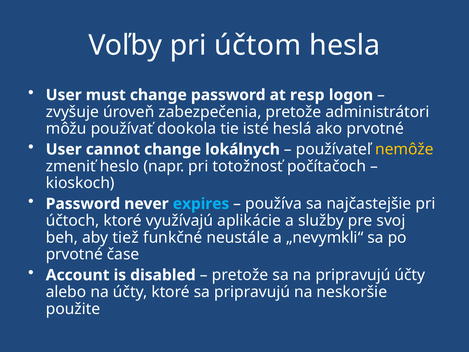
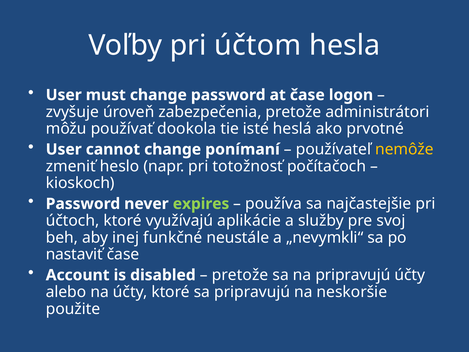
at resp: resp -> čase (307, 95)
lokálnych: lokálnych -> ponímaní (242, 149)
expires colour: light blue -> light green (201, 204)
tiež: tiež -> inej (126, 237)
prvotné: prvotné -> nastaviť (74, 254)
